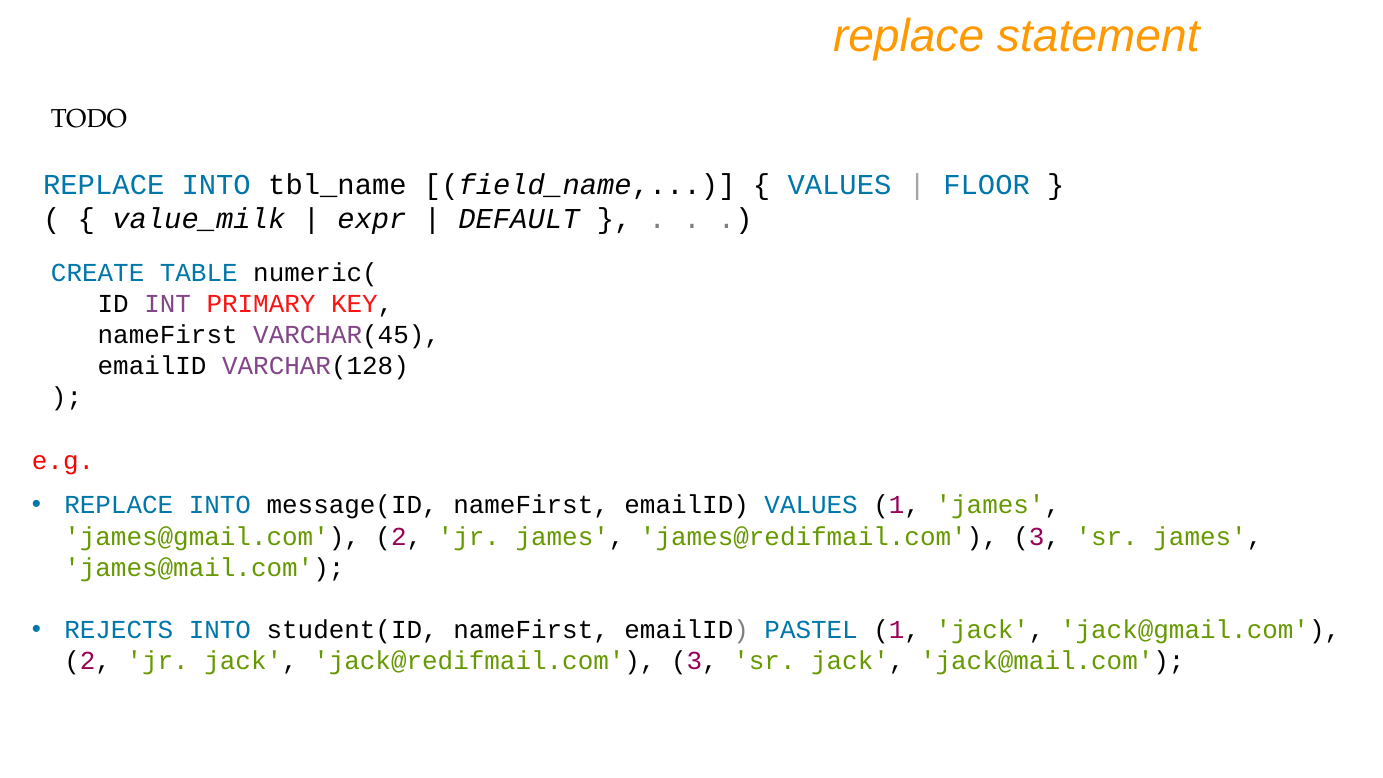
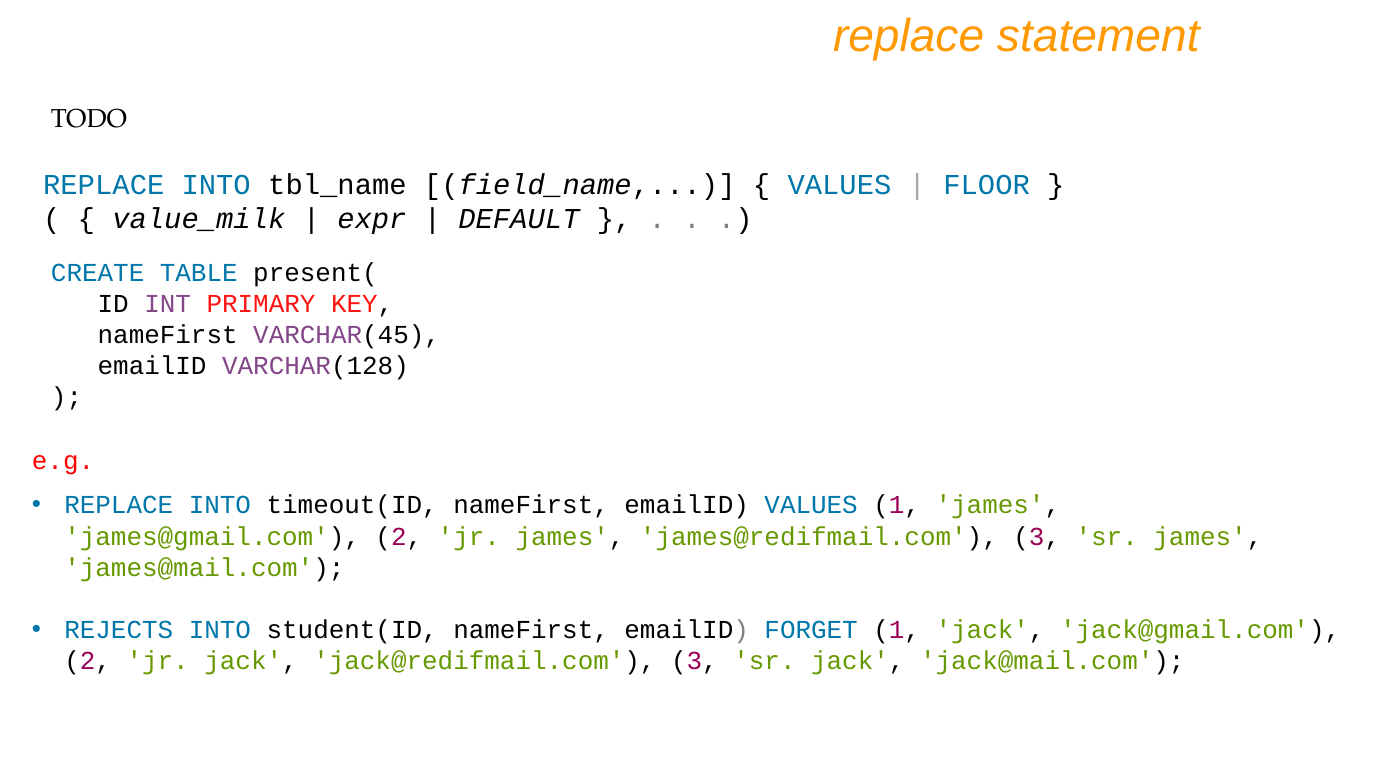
numeric(: numeric( -> present( (315, 273)
message(ID: message(ID -> timeout(ID (352, 505)
PASTEL: PASTEL -> FORGET (811, 630)
